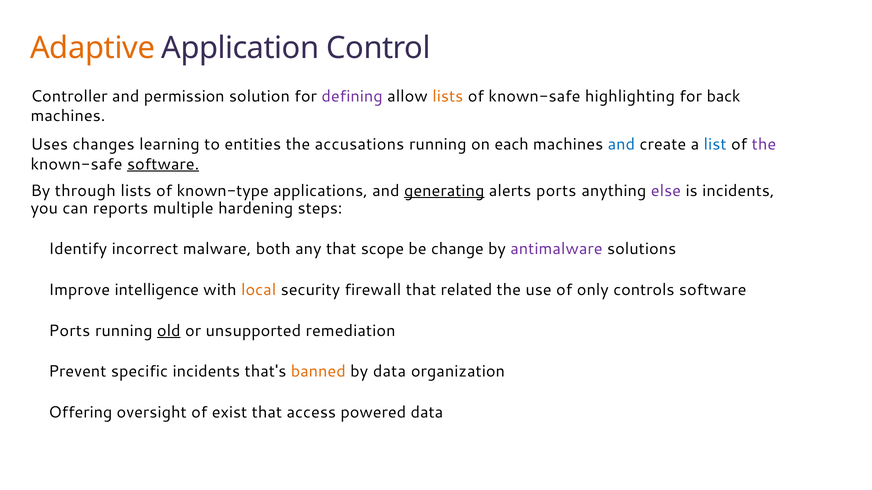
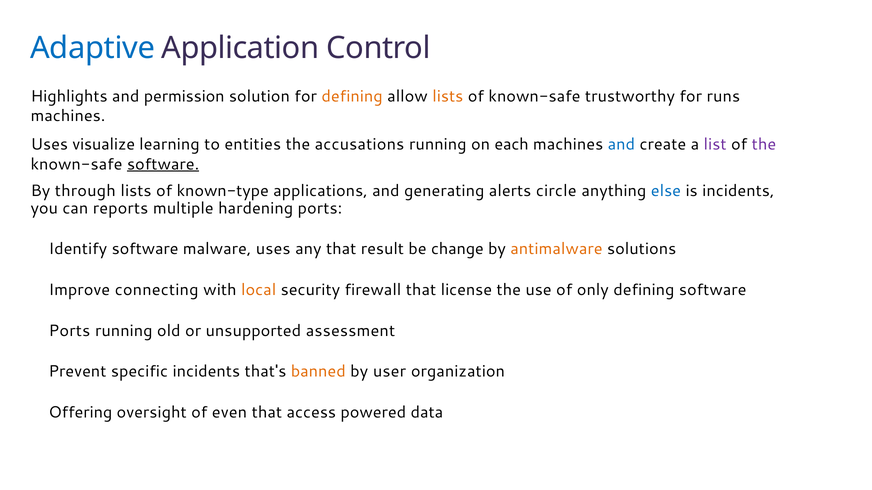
Adaptive colour: orange -> blue (93, 48)
Controller: Controller -> Highlights (69, 96)
defining colour: purple -> orange (352, 96)
highlighting: highlighting -> trustworthy (630, 96)
back: back -> runs (723, 96)
changes: changes -> visualize (104, 145)
list colour: blue -> purple (715, 145)
generating underline: present -> none (444, 191)
alerts ports: ports -> circle (556, 191)
else colour: purple -> blue (666, 191)
hardening steps: steps -> ports (320, 209)
Identify incorrect: incorrect -> software (145, 249)
malware both: both -> uses (273, 249)
scope: scope -> result (382, 249)
antimalware colour: purple -> orange (556, 249)
intelligence: intelligence -> connecting (157, 290)
related: related -> license (466, 290)
only controls: controls -> defining (644, 290)
old underline: present -> none (169, 331)
remediation: remediation -> assessment (351, 331)
by data: data -> user (390, 372)
exist: exist -> even (229, 413)
